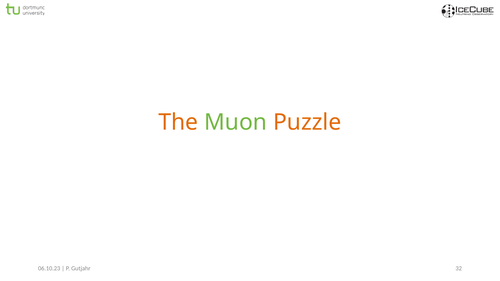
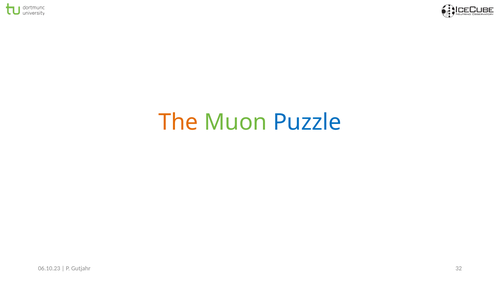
Puzzle colour: orange -> blue (307, 122)
